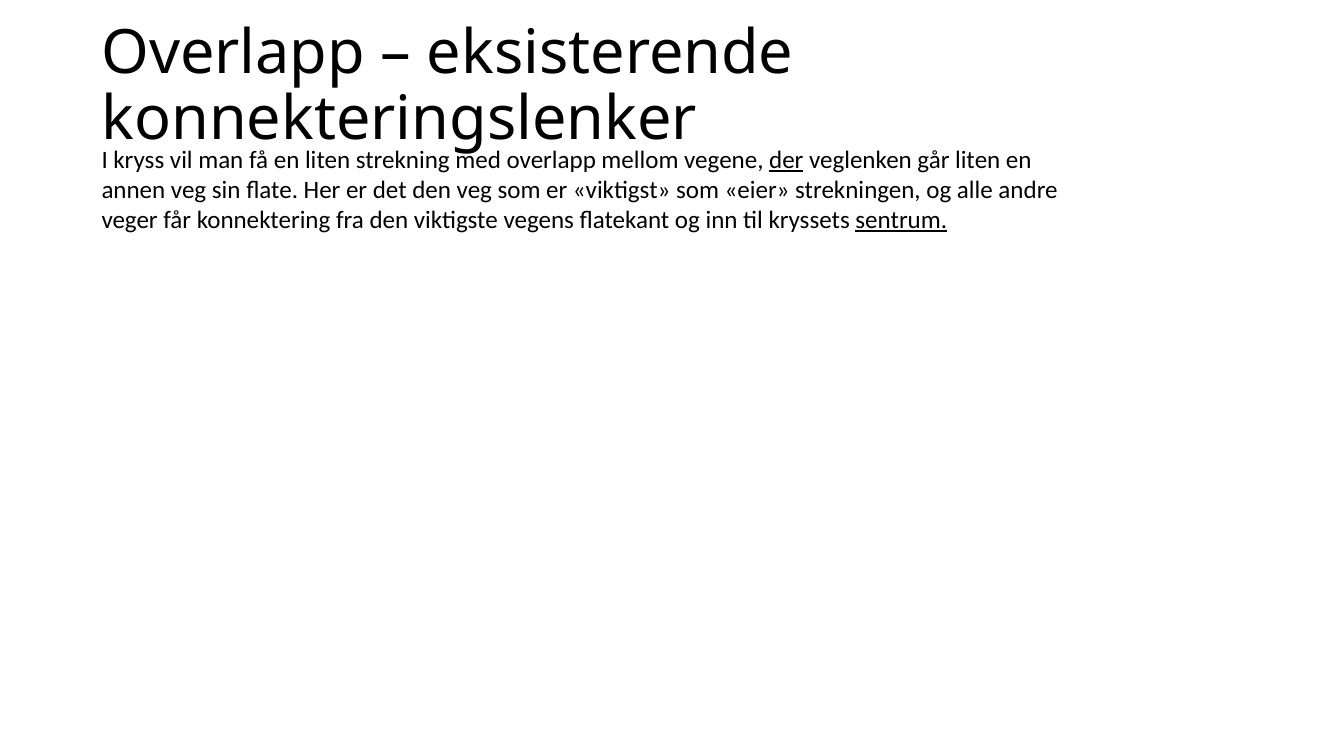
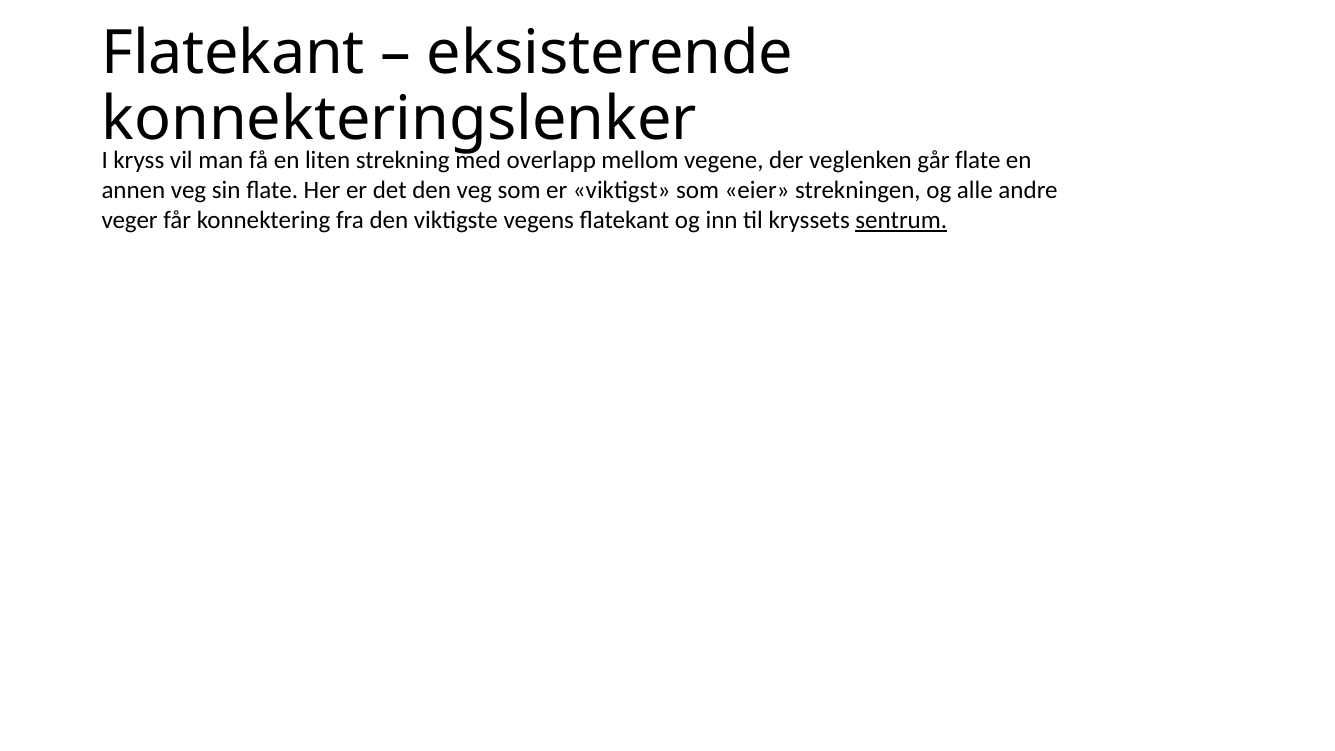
Overlapp: Overlapp -> Flatekant (233, 54)
der underline: present -> none (786, 160)
går liten: liten -> flate (978, 160)
